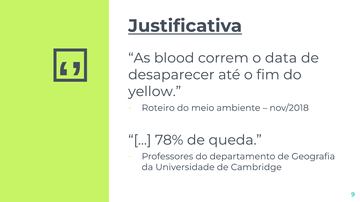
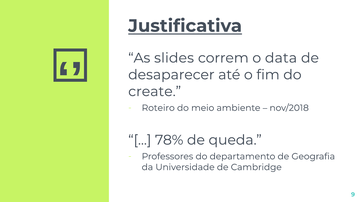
blood: blood -> slides (174, 58)
yellow: yellow -> create (155, 92)
